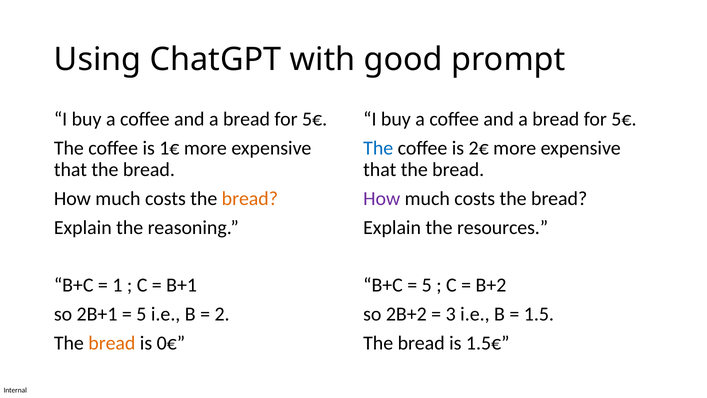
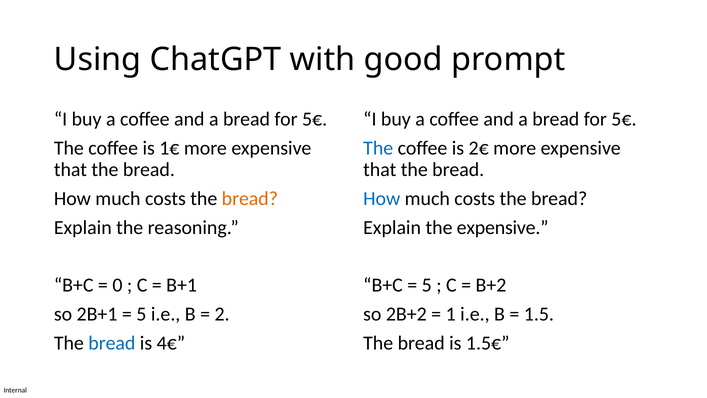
How colour: purple -> blue (382, 198)
the resources: resources -> expensive (503, 227)
1: 1 -> 0 (117, 285)
3: 3 -> 1 (451, 314)
bread colour: orange -> blue (112, 343)
0€: 0€ -> 4€ (171, 343)
